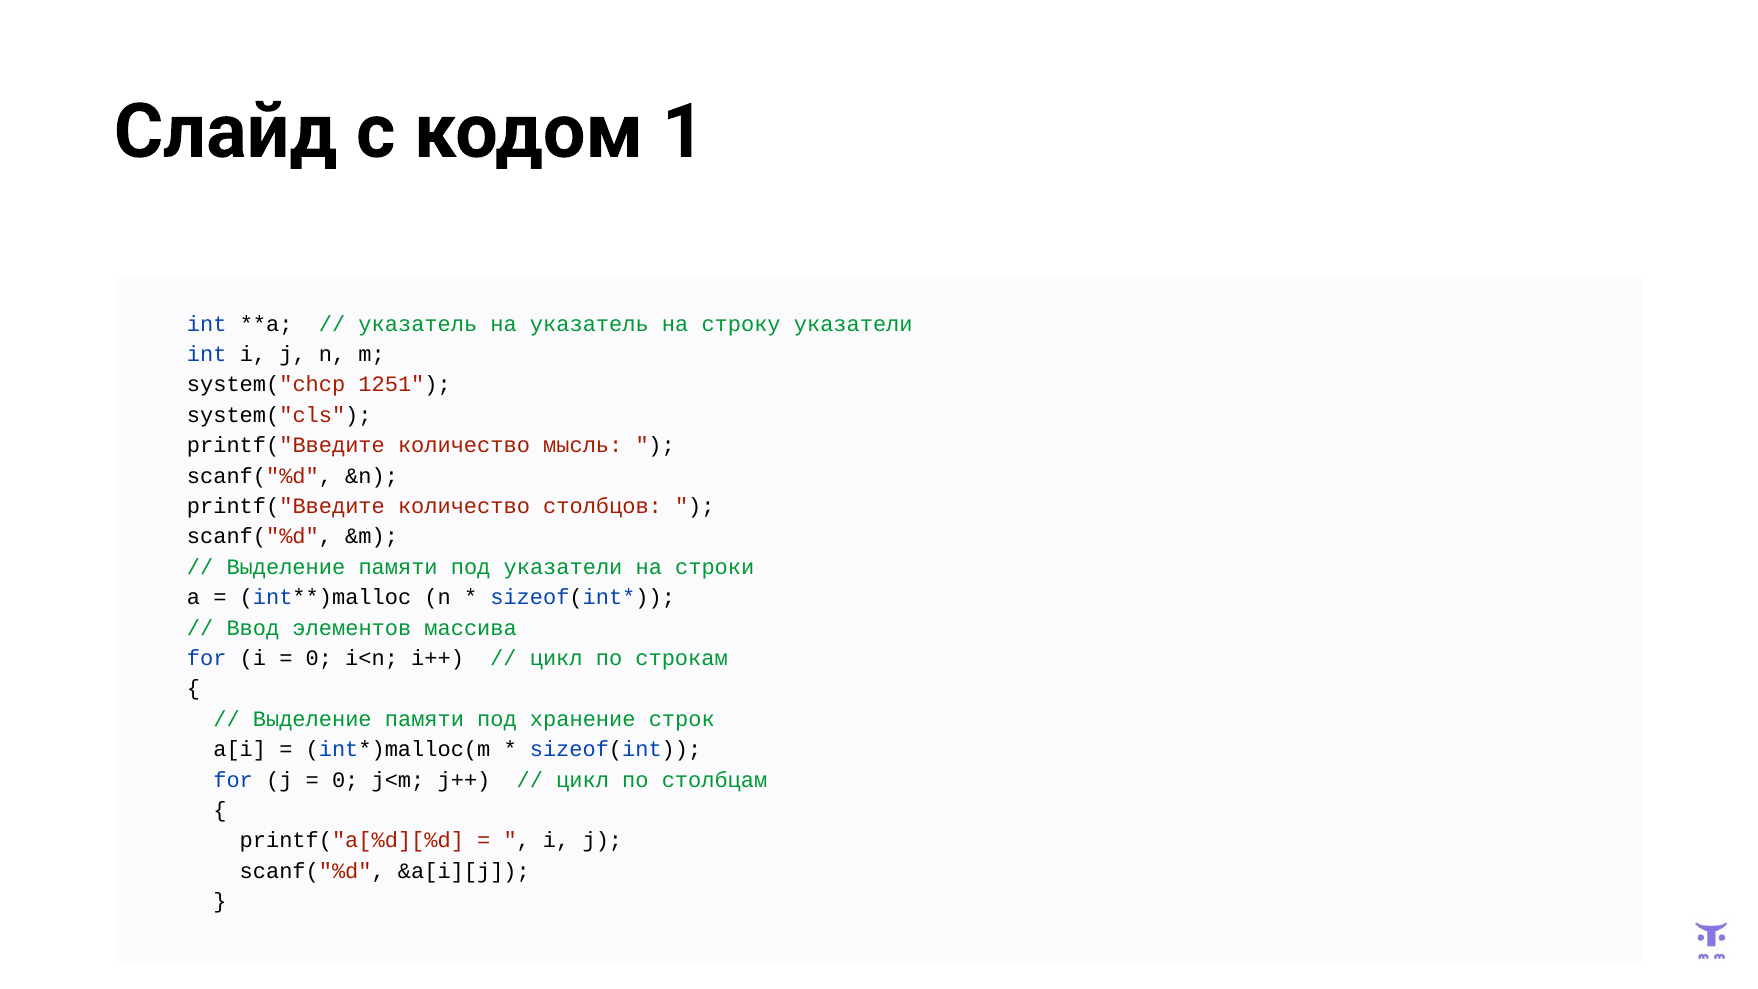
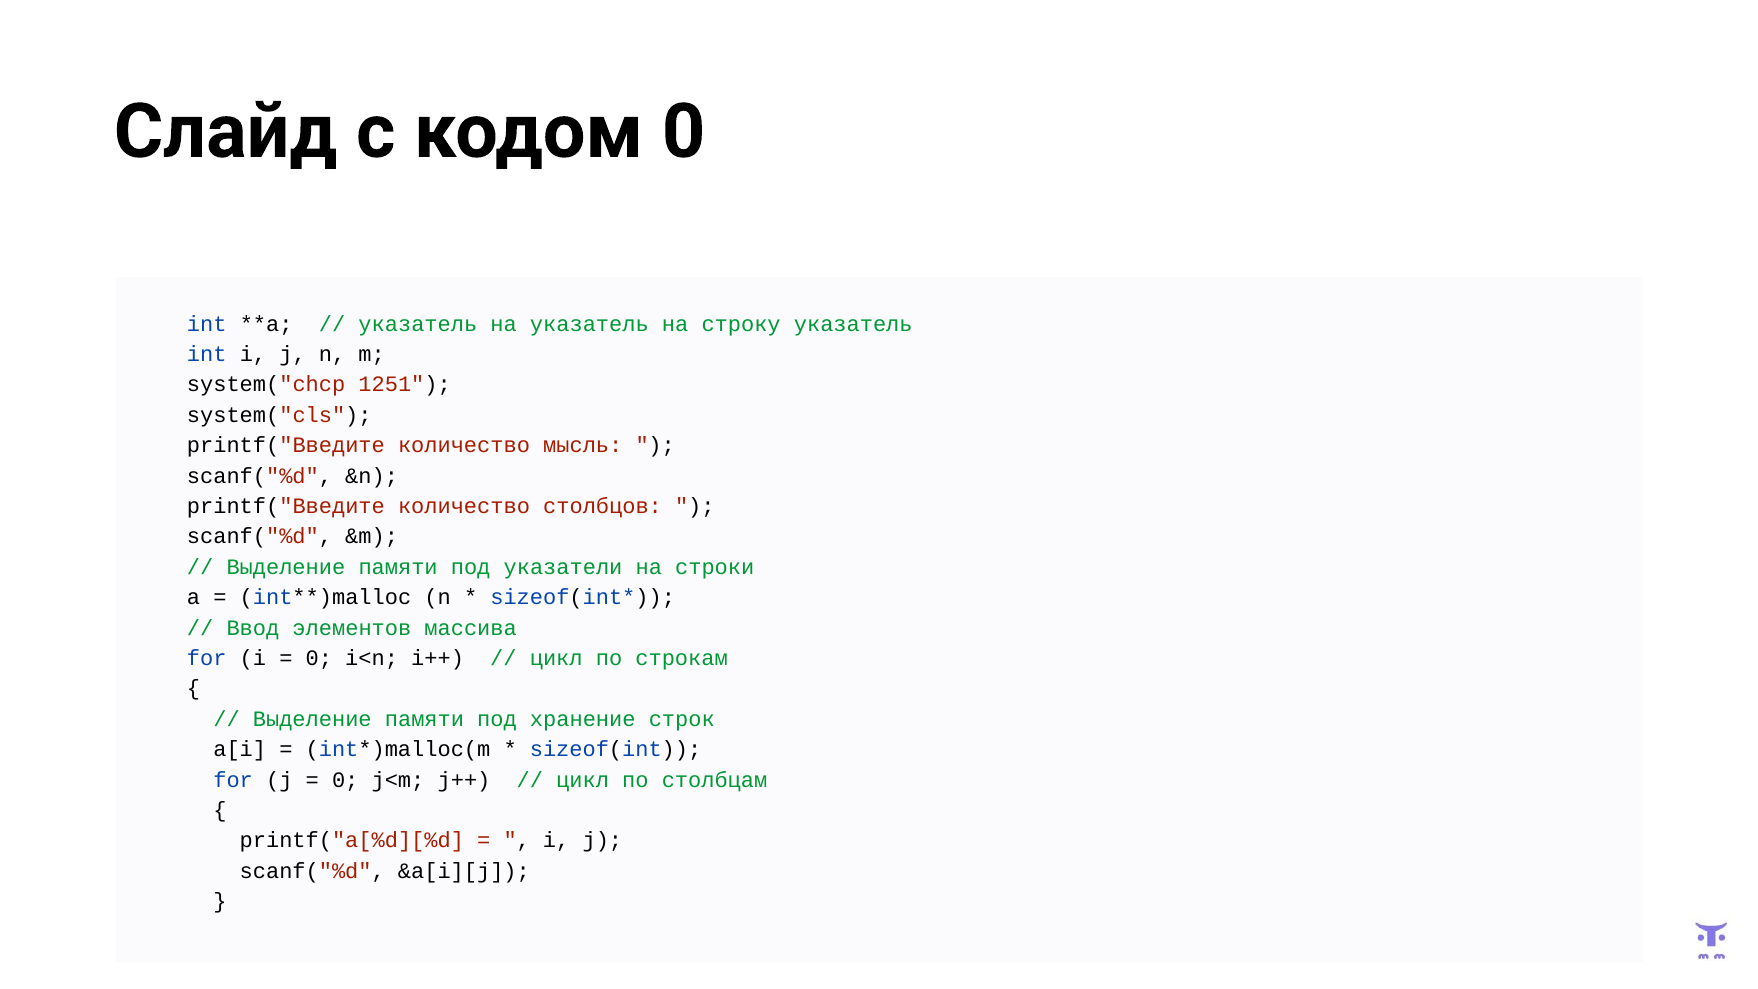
кодом 1: 1 -> 0 (684, 132)
строку указатели: указатели -> указатель (853, 324)
